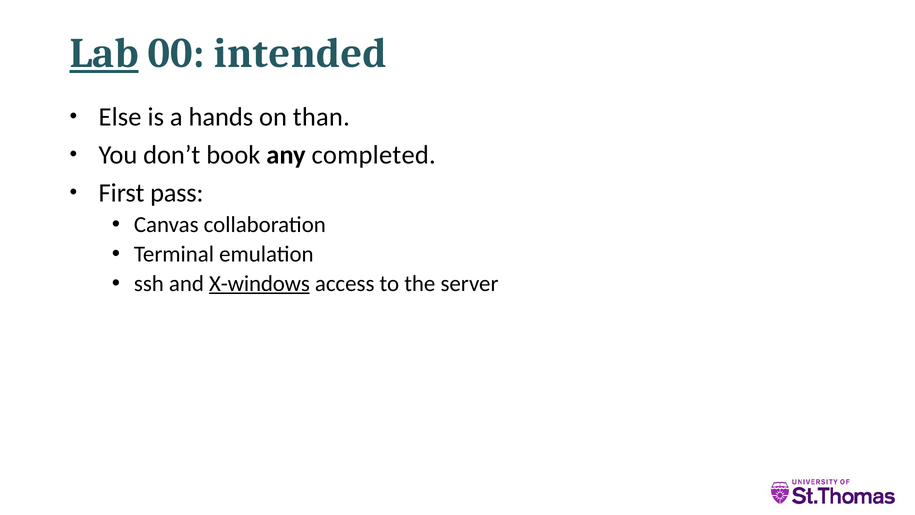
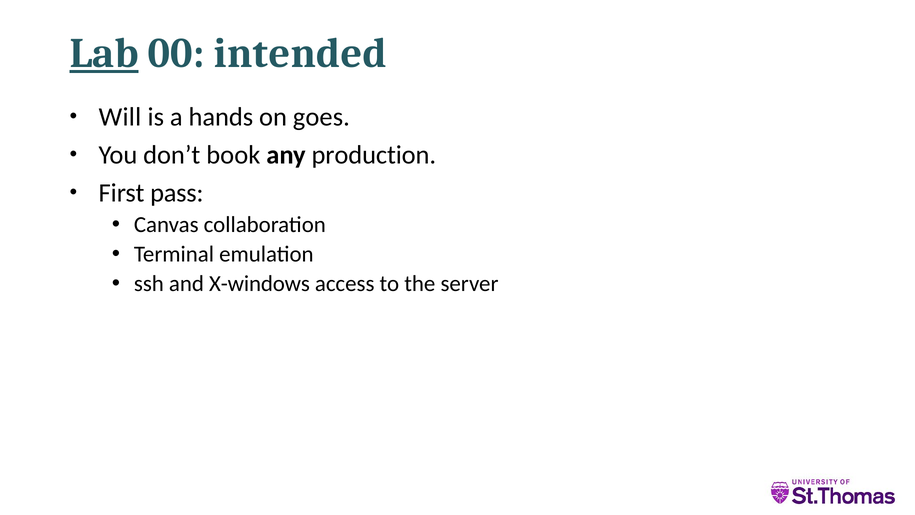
Else: Else -> Will (120, 117)
than: than -> goes (321, 117)
completed: completed -> production (374, 155)
X-windows underline: present -> none (259, 283)
